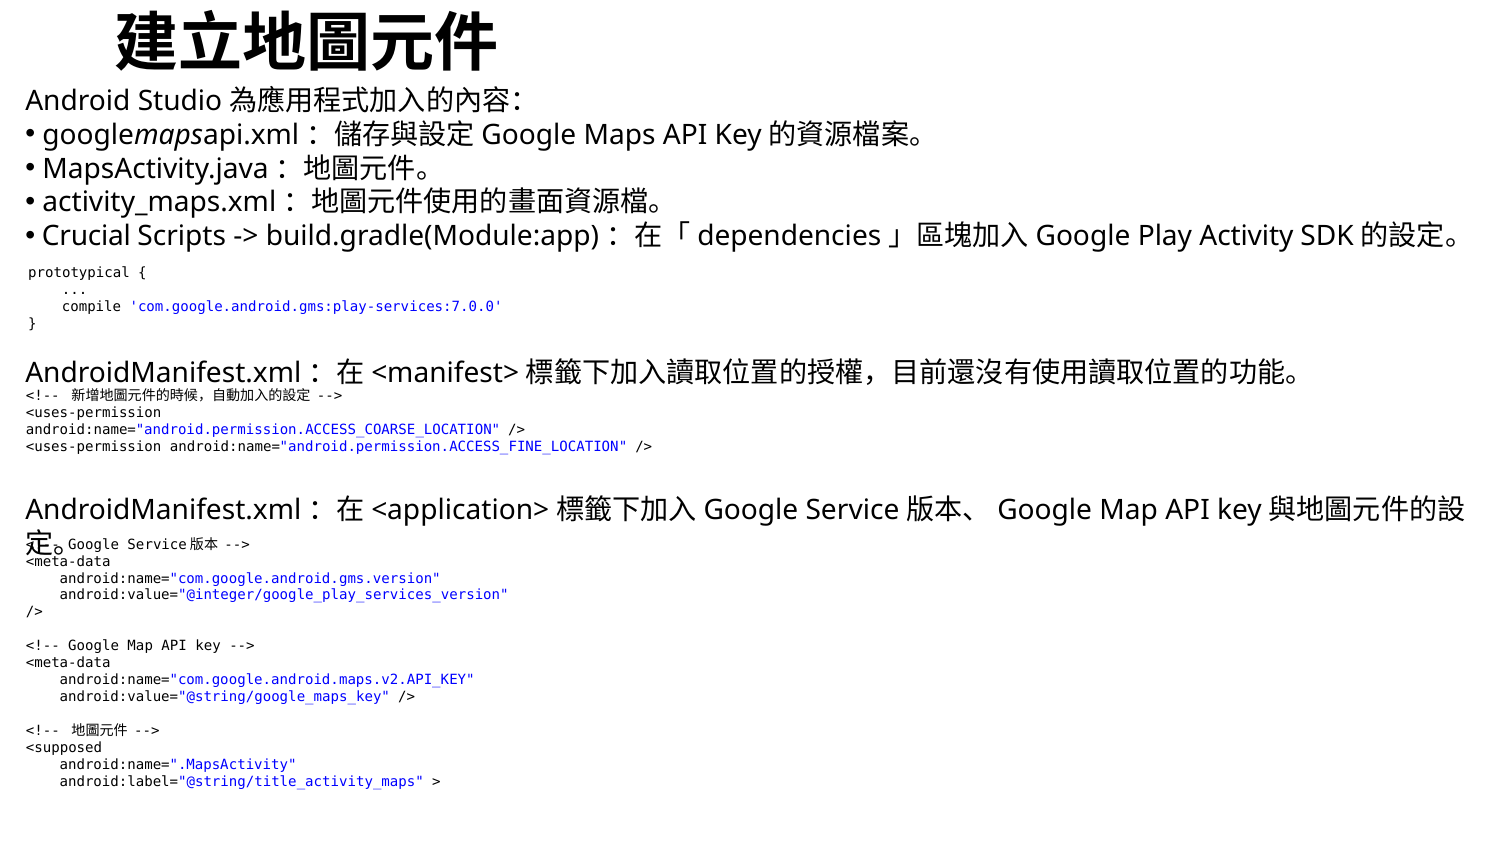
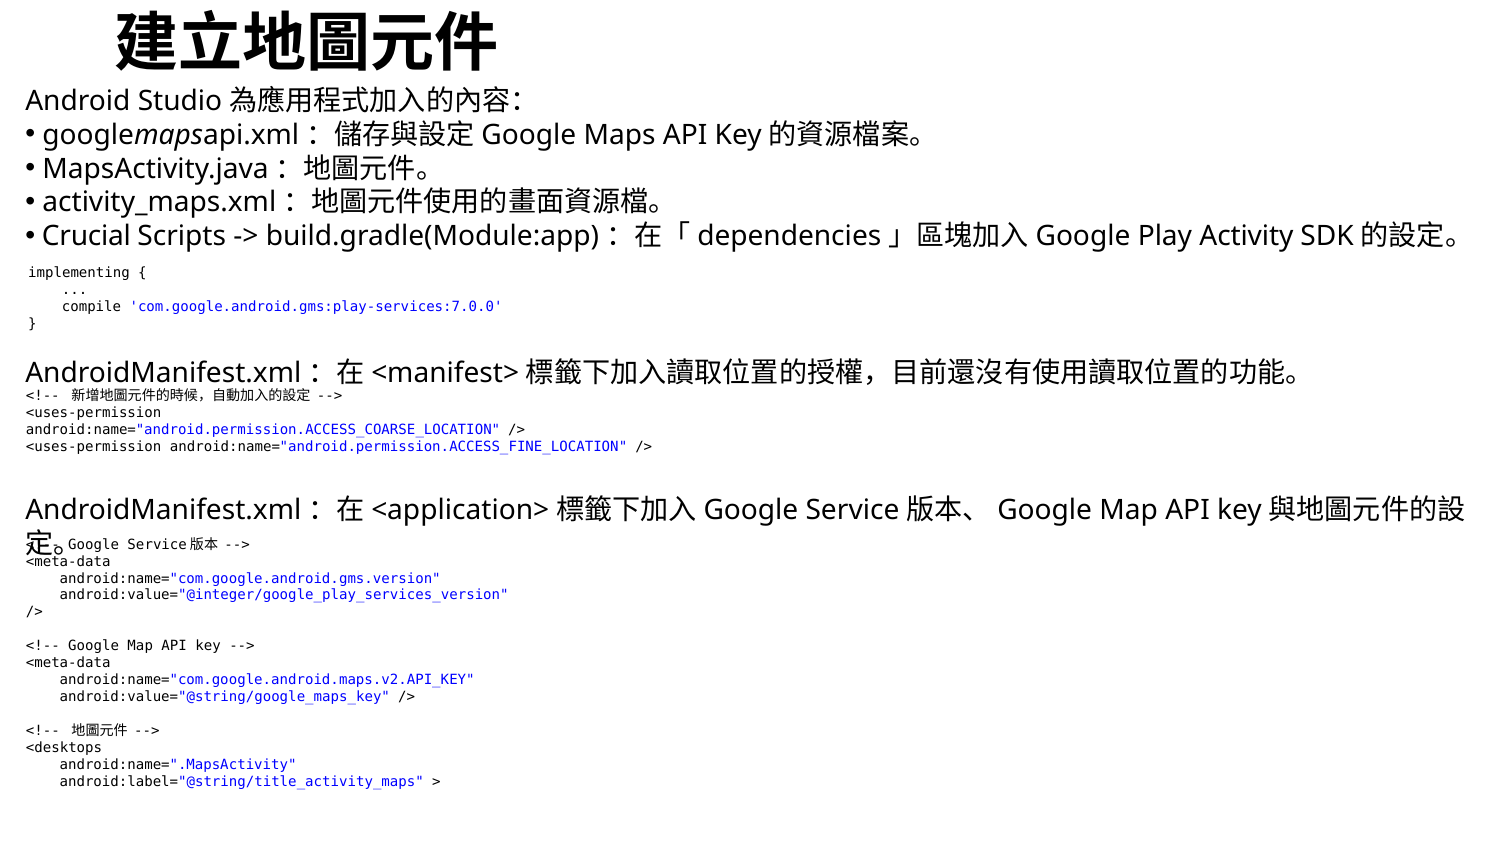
prototypical: prototypical -> implementing (79, 273)
<supposed: <supposed -> <desktops (64, 747)
